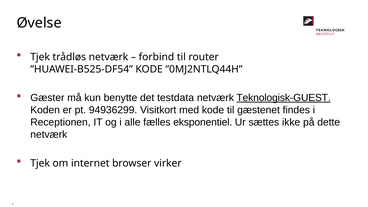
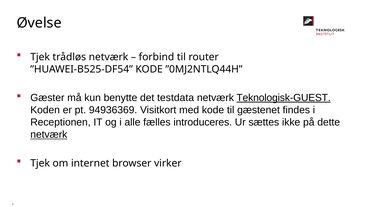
94936299: 94936299 -> 94936369 (113, 110)
eksponentiel: eksponentiel -> introduceres (203, 122)
netværk underline: none -> present (49, 135)
